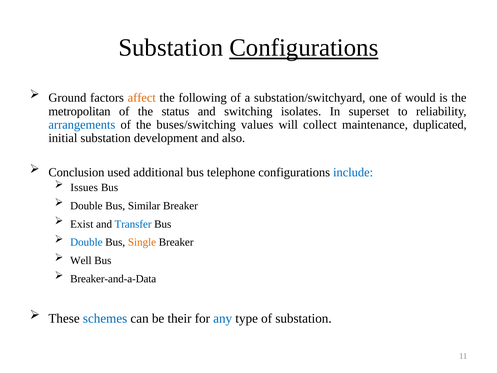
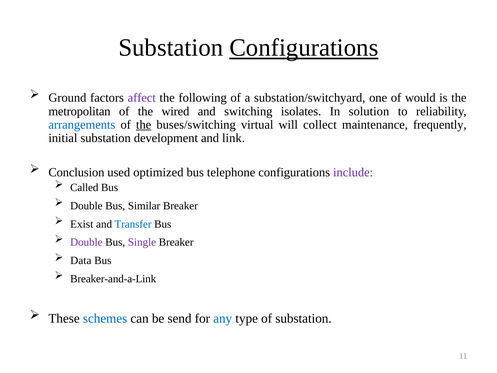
affect colour: orange -> purple (142, 98)
status: status -> wired (175, 111)
superset: superset -> solution (369, 111)
the underline: none -> present (144, 125)
values: values -> virtual (257, 125)
duplicated: duplicated -> frequently (440, 125)
also: also -> link (234, 138)
additional: additional -> optimized (158, 172)
include colour: blue -> purple (353, 172)
Issues: Issues -> Called (84, 187)
Double colour: blue -> purple (86, 242)
Single colour: orange -> purple (142, 242)
Well: Well -> Data (81, 260)
Breaker-and-a-Data: Breaker-and-a-Data -> Breaker-and-a-Link (113, 279)
their: their -> send (180, 318)
